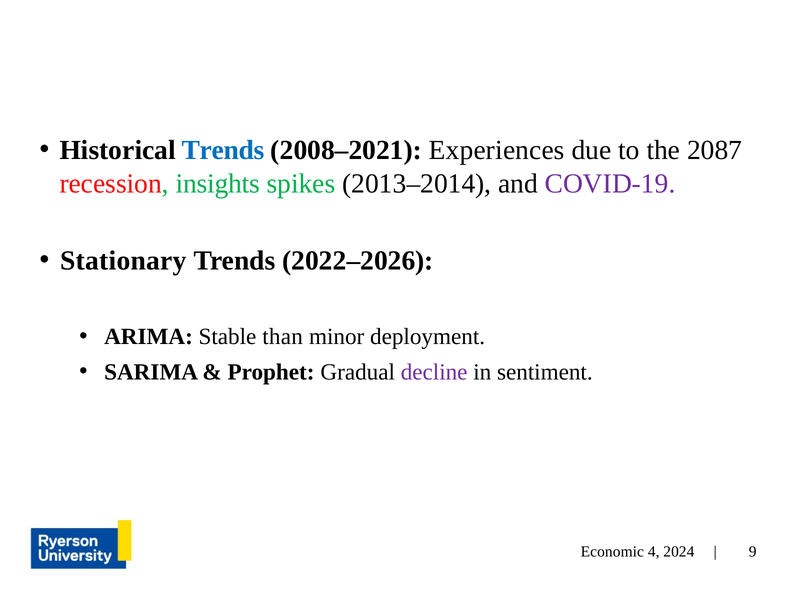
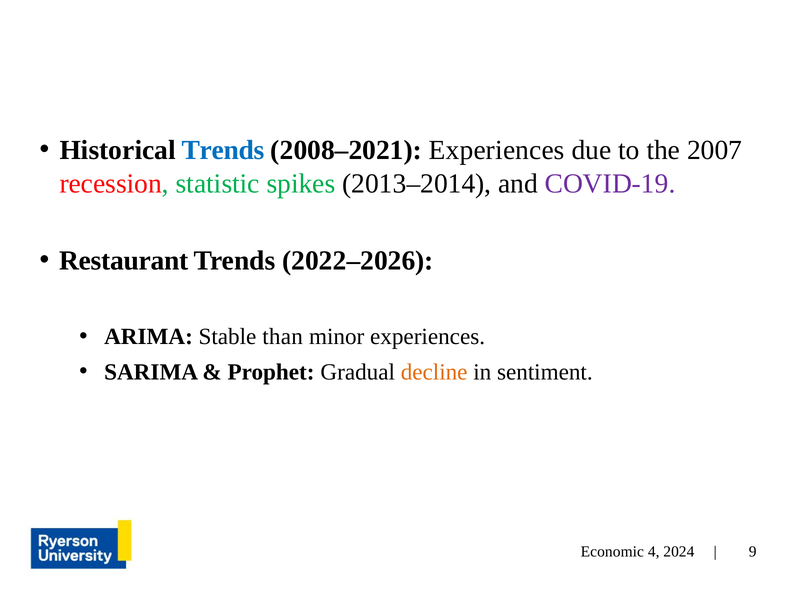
2087: 2087 -> 2007 (715, 150)
insights: insights -> statistic (218, 183)
Stationary: Stationary -> Restaurant (124, 260)
minor deployment: deployment -> experiences (428, 336)
decline colour: purple -> orange (434, 372)
